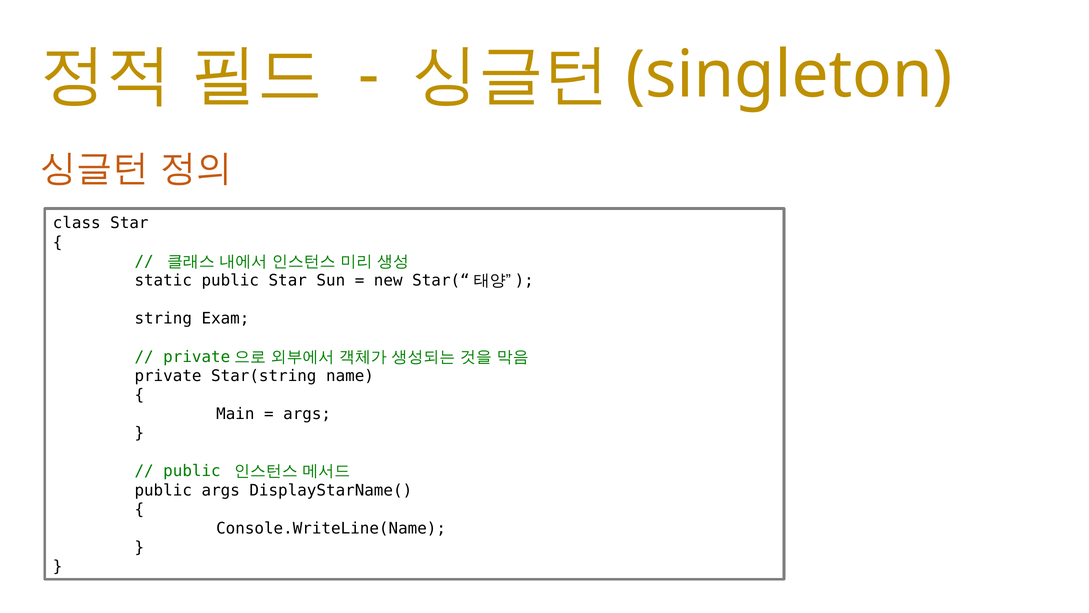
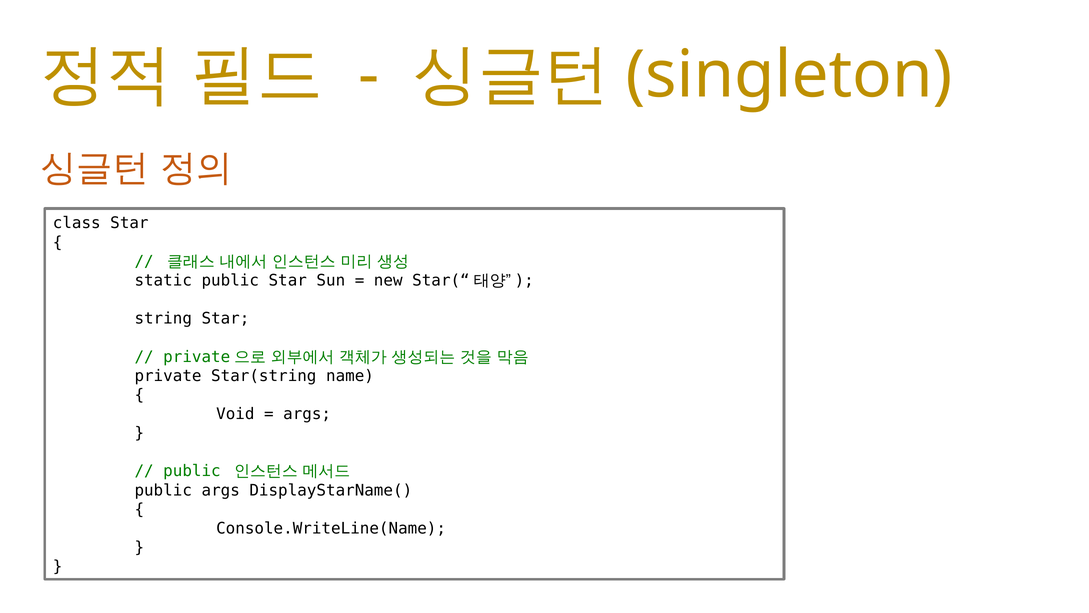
string Exam: Exam -> Star (225, 318)
Main: Main -> Void (235, 414)
